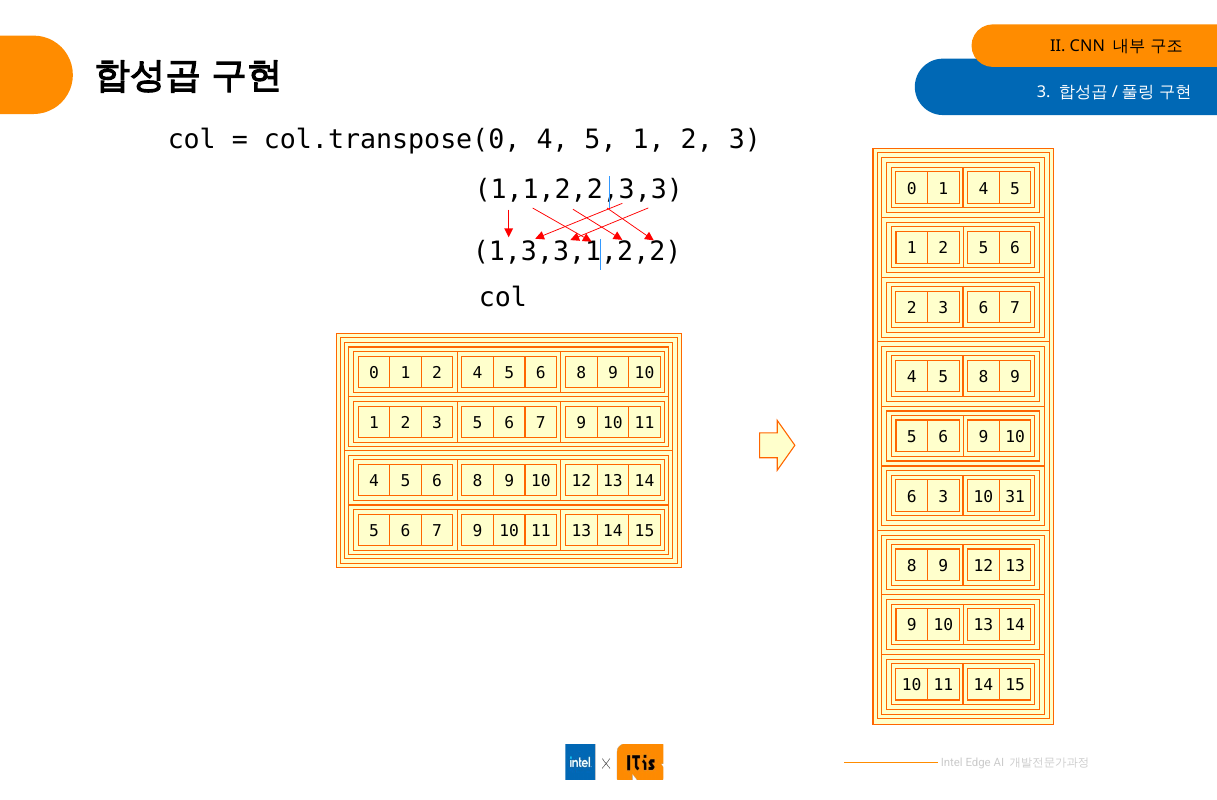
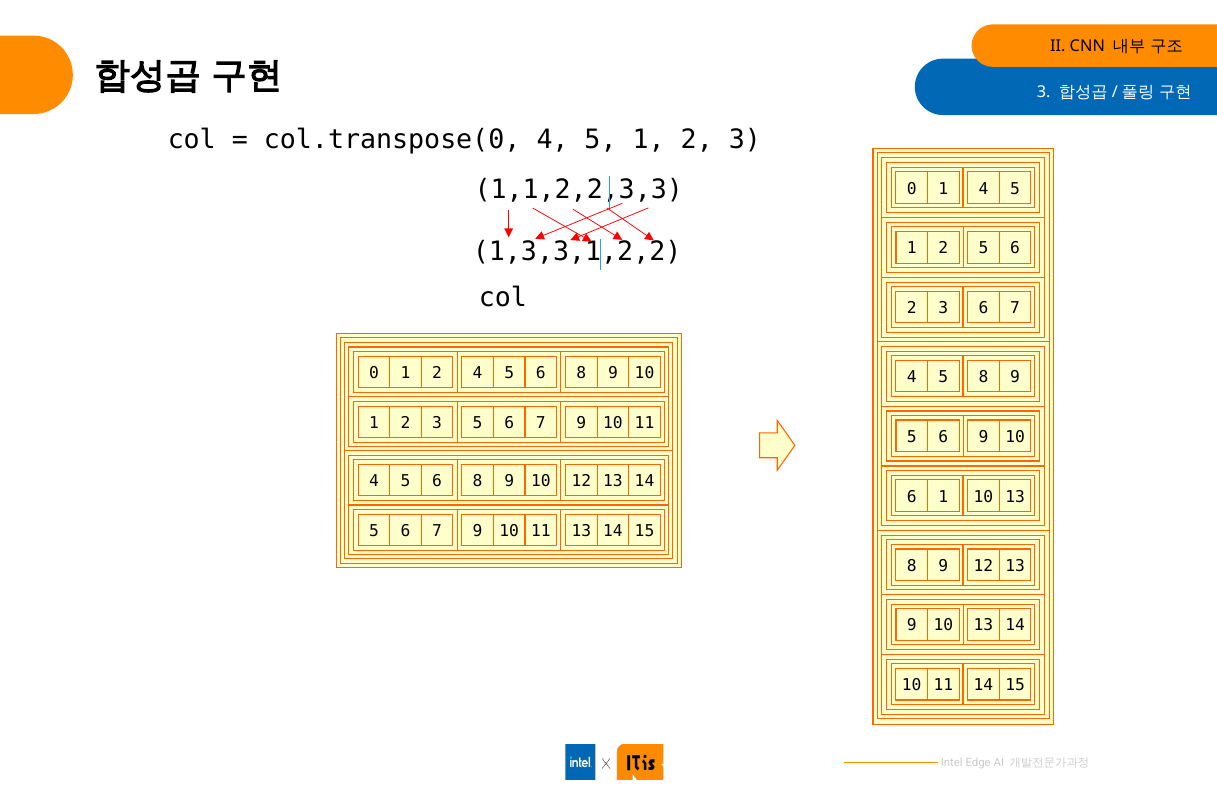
6 3: 3 -> 1 (943, 496)
31: 31 -> 13 (1015, 496)
